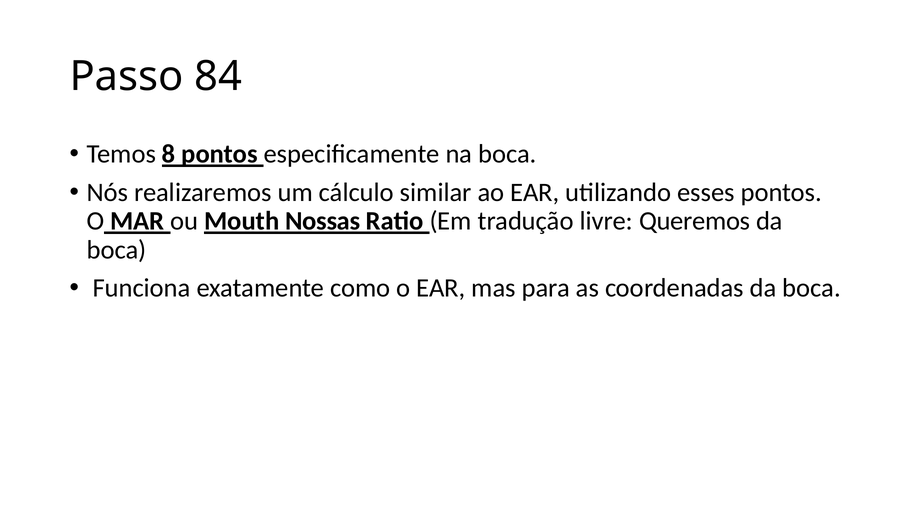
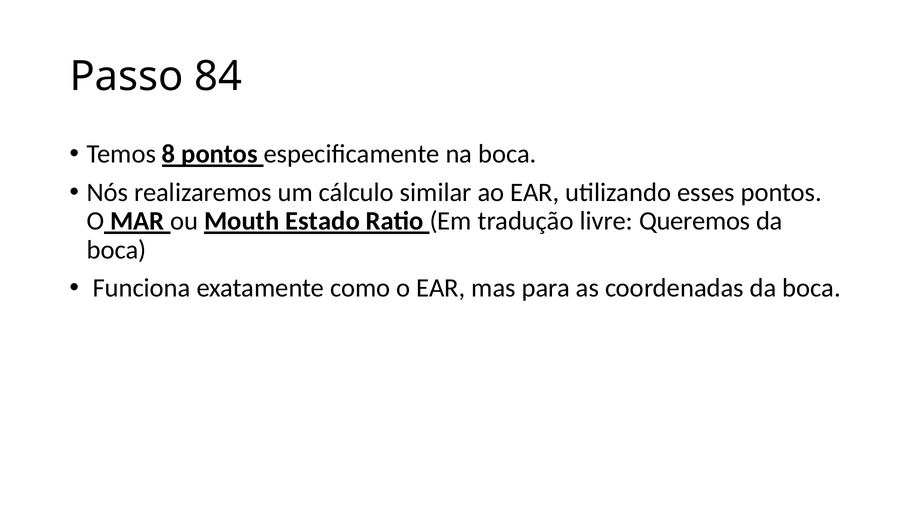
Nossas: Nossas -> Estado (323, 221)
